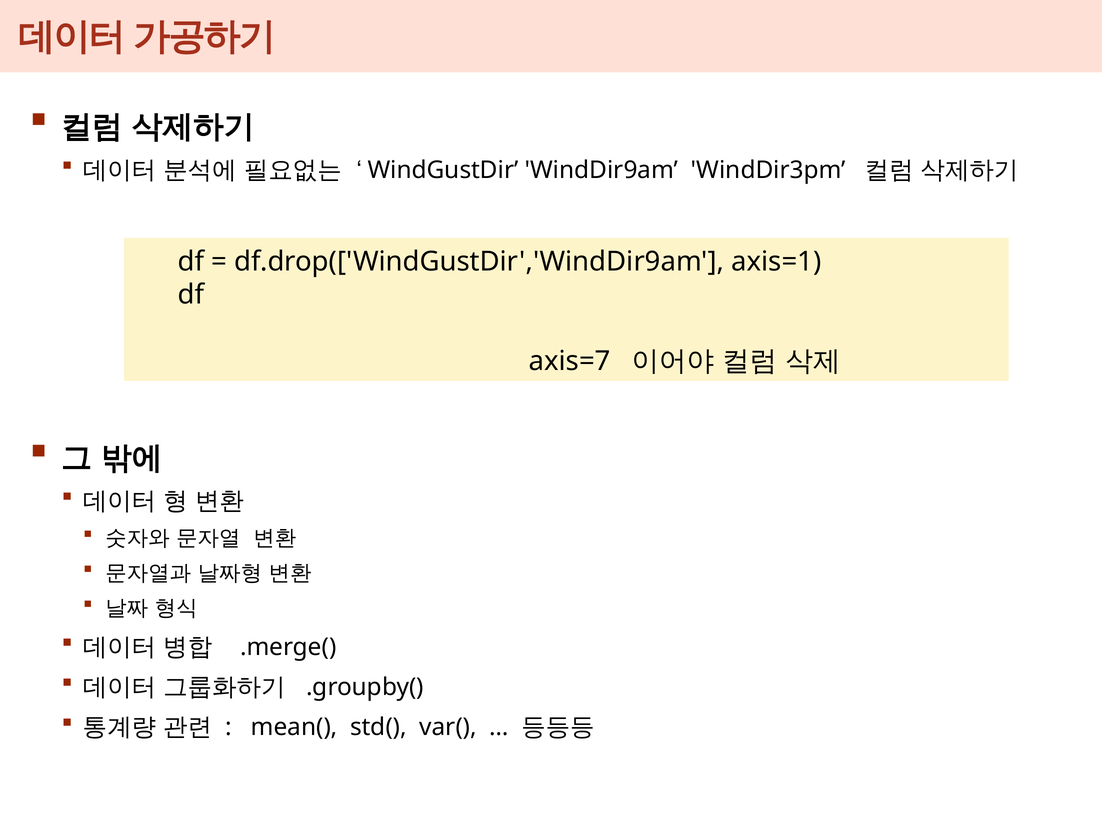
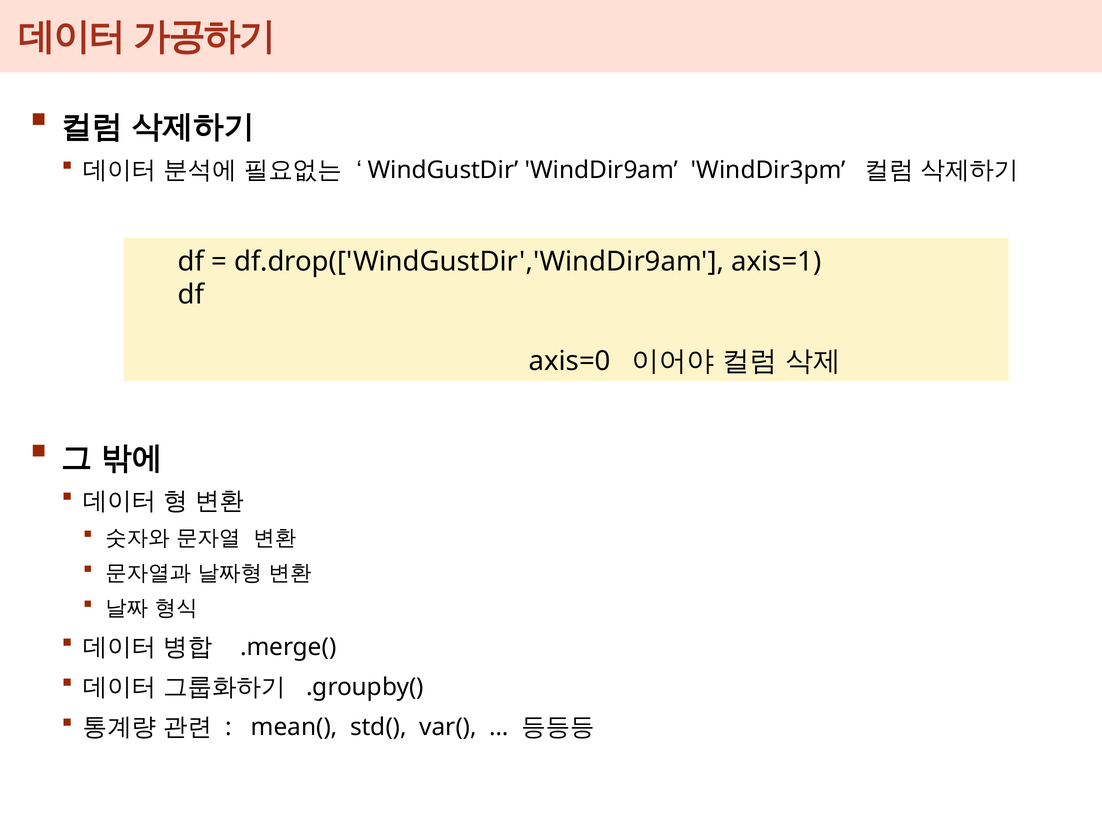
axis=7: axis=7 -> axis=0 (570, 361)
